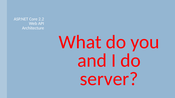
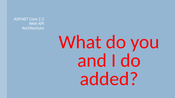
server: server -> added (109, 79)
